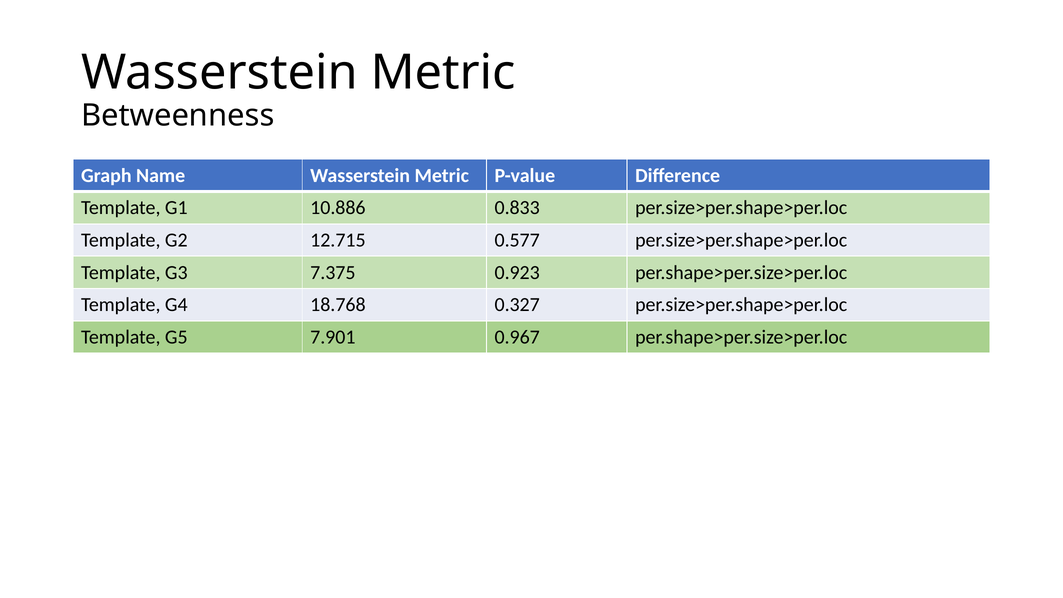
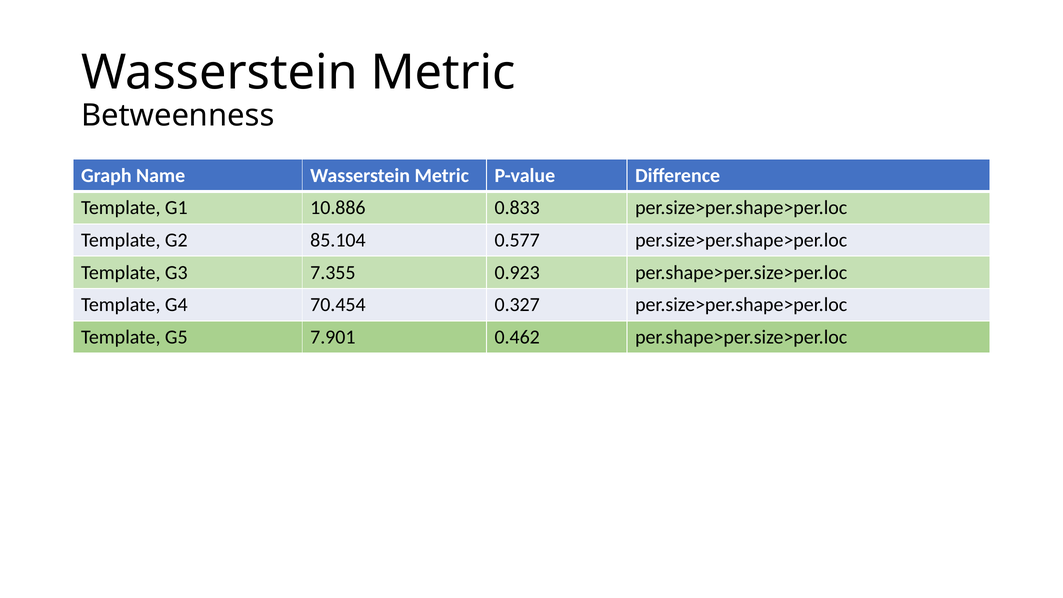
12.715: 12.715 -> 85.104 (338, 240)
7.375: 7.375 -> 7.355 (333, 273)
18.768: 18.768 -> 70.454 (338, 305)
0.967: 0.967 -> 0.462 (517, 337)
